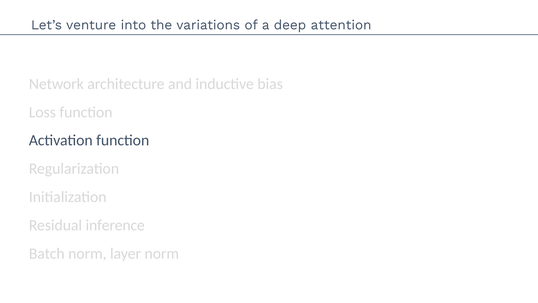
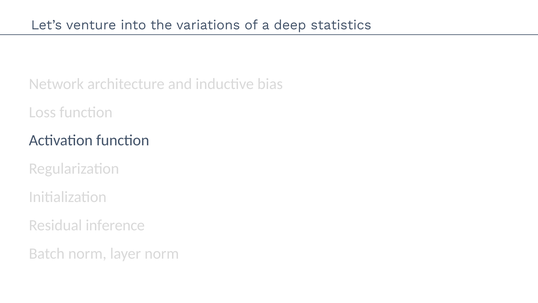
attention: attention -> statistics (341, 25)
